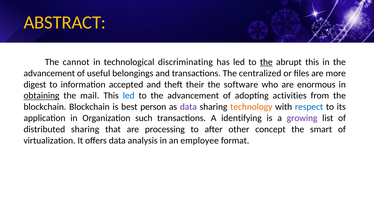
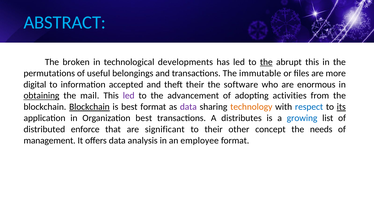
ABSTRACT colour: yellow -> light blue (65, 22)
cannot: cannot -> broken (76, 62)
discriminating: discriminating -> developments (185, 62)
advancement: advancement -> permutations (49, 73)
centralized: centralized -> immutable (260, 73)
digest: digest -> digital (35, 85)
led colour: blue -> purple (129, 96)
Blockchain underline: none -> present (89, 107)
best person: person -> format (153, 107)
its underline: none -> present (341, 107)
Organization such: such -> best (144, 118)
identifying: identifying -> distributes (241, 118)
growing colour: purple -> blue (302, 118)
distributed sharing: sharing -> enforce (85, 129)
processing: processing -> significant (165, 129)
to after: after -> their (214, 129)
smart: smart -> needs (321, 129)
virtualization: virtualization -> management (50, 141)
